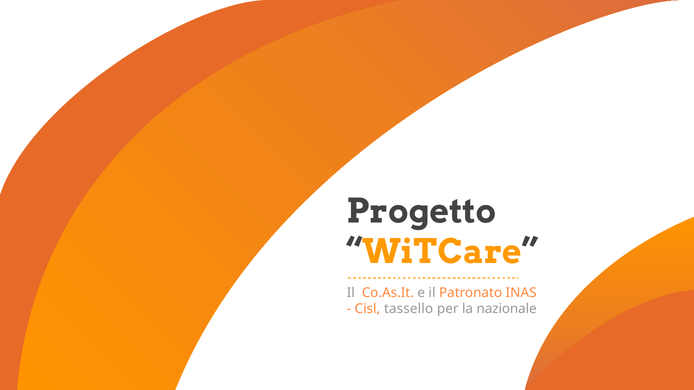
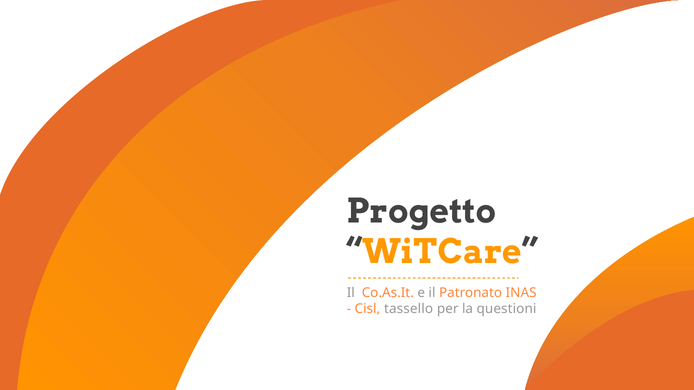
nazionale: nazionale -> questioni (506, 309)
